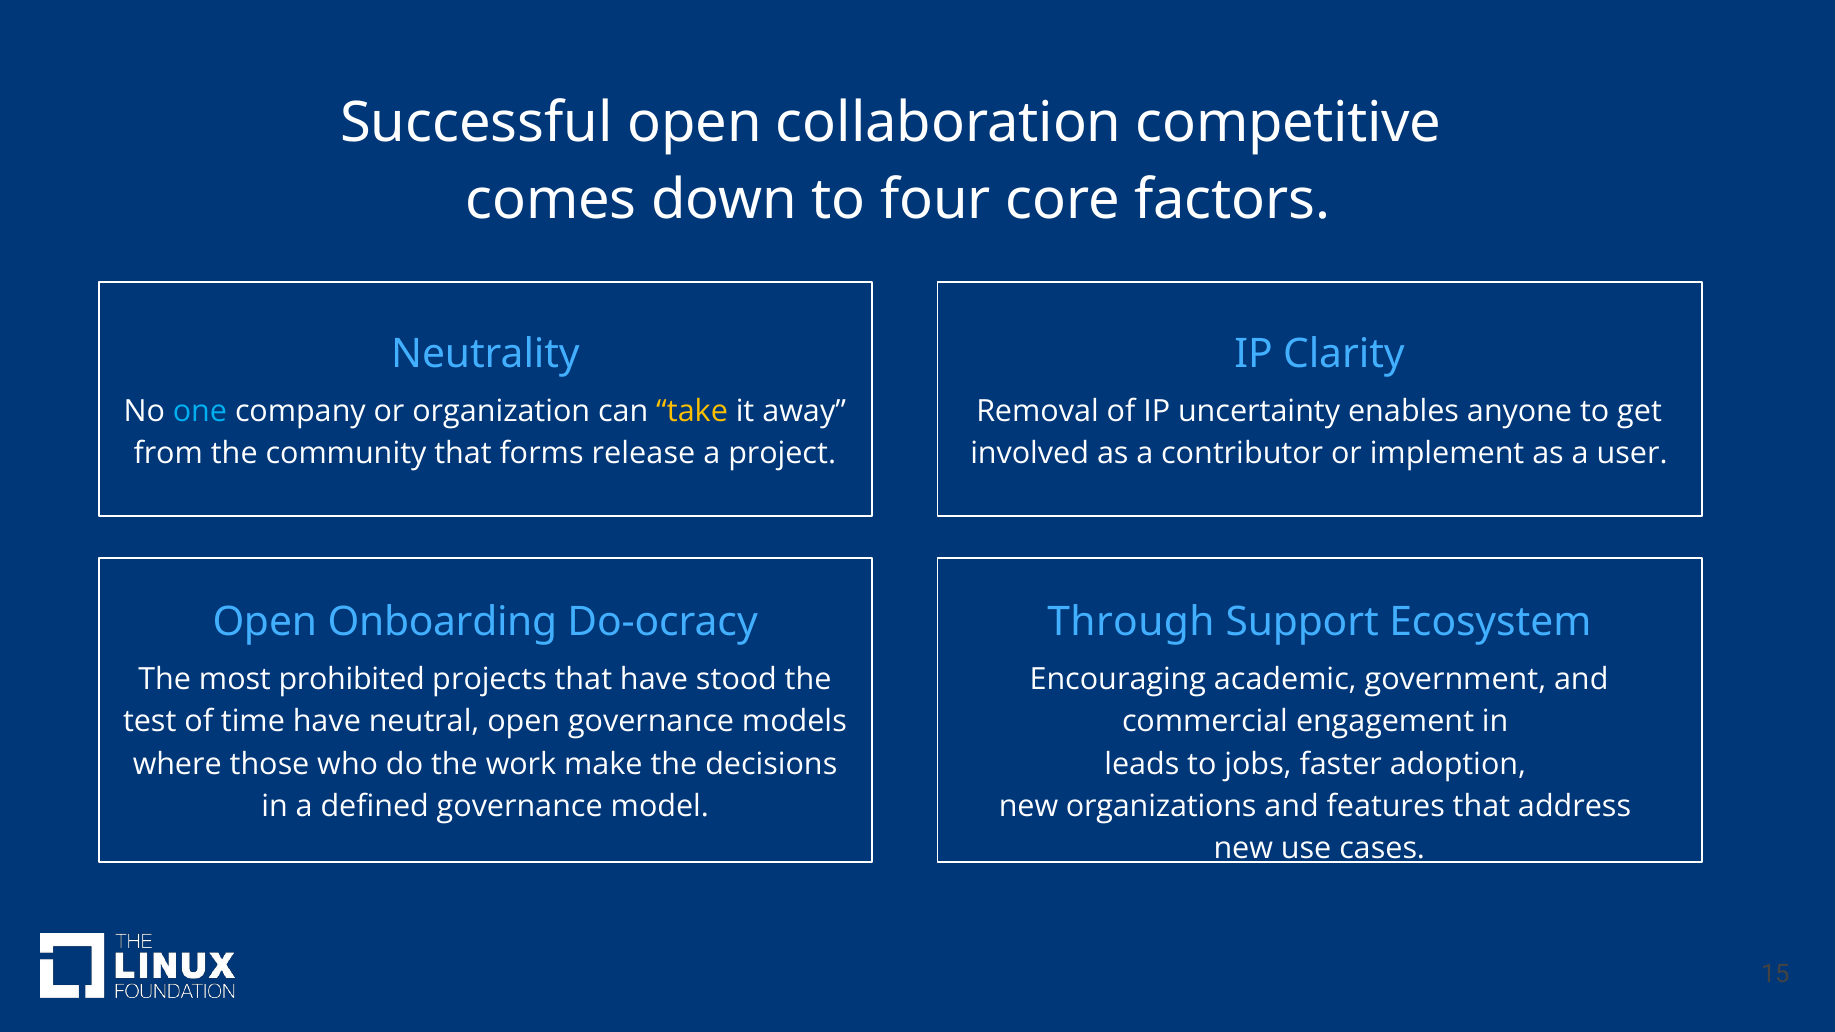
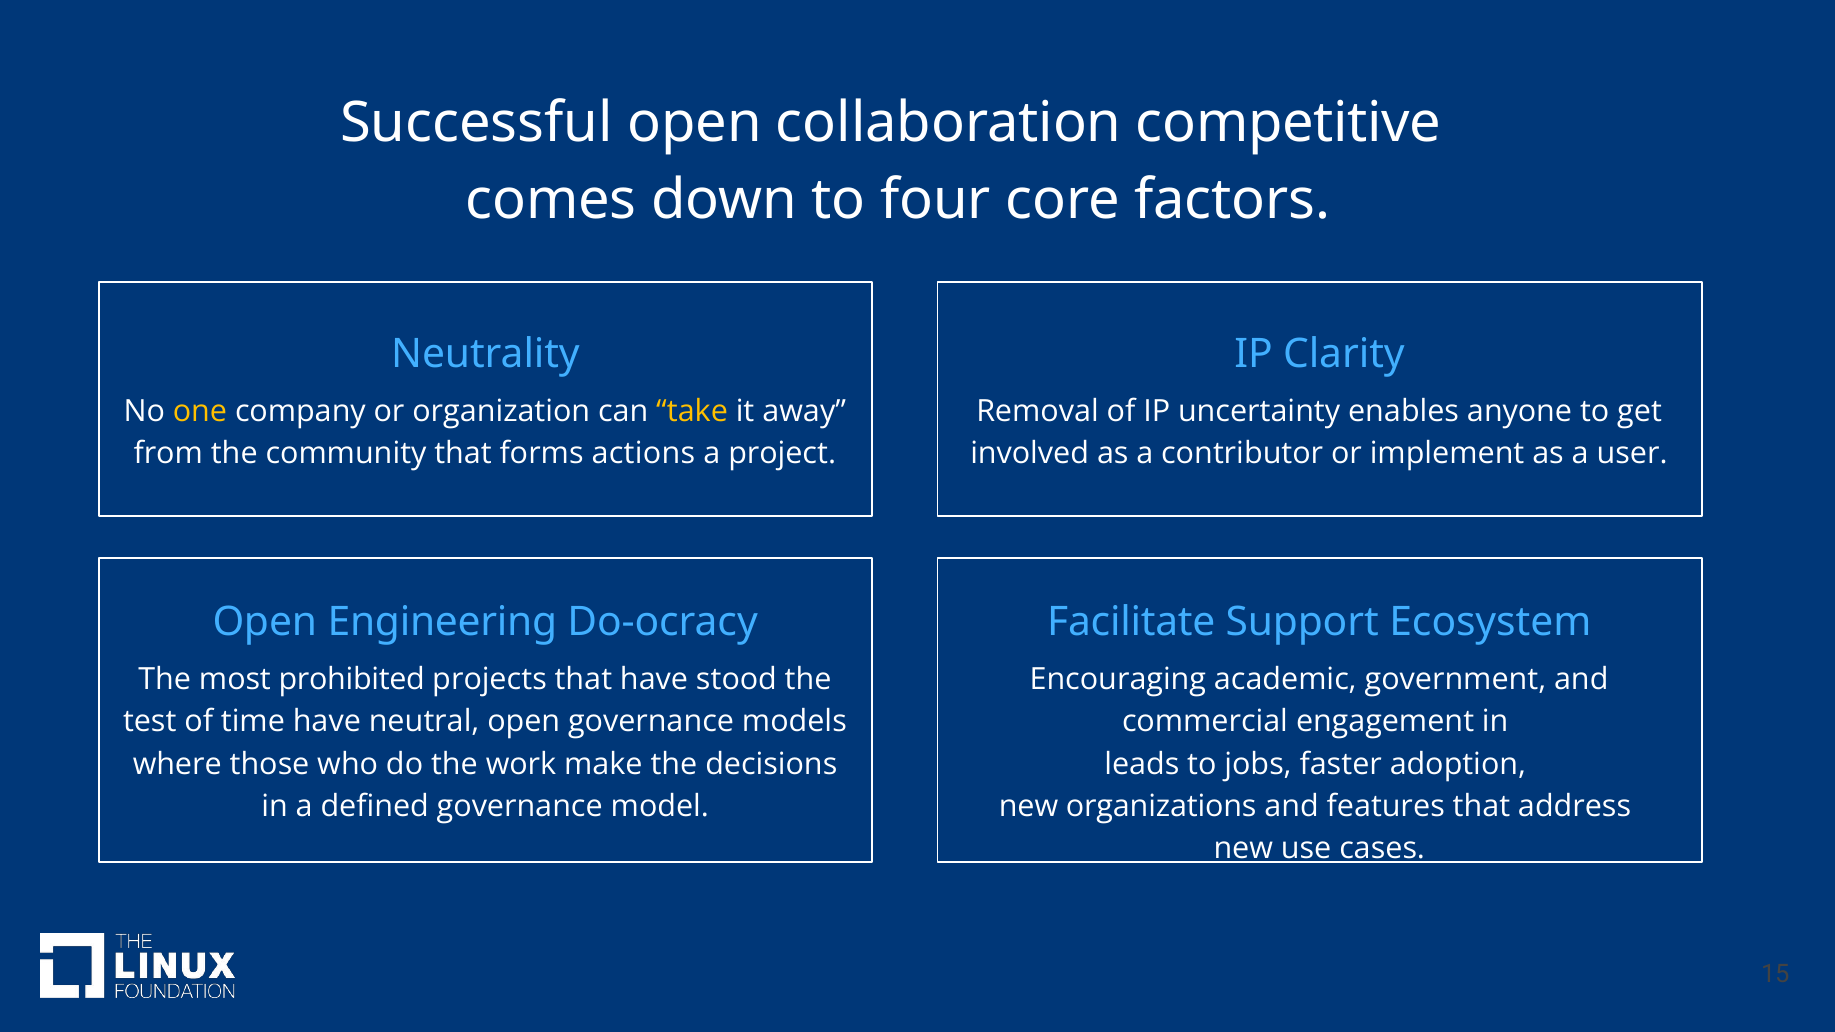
one colour: light blue -> yellow (200, 412)
release: release -> actions (643, 454)
Onboarding: Onboarding -> Engineering (442, 622)
Through: Through -> Facilitate (1131, 622)
